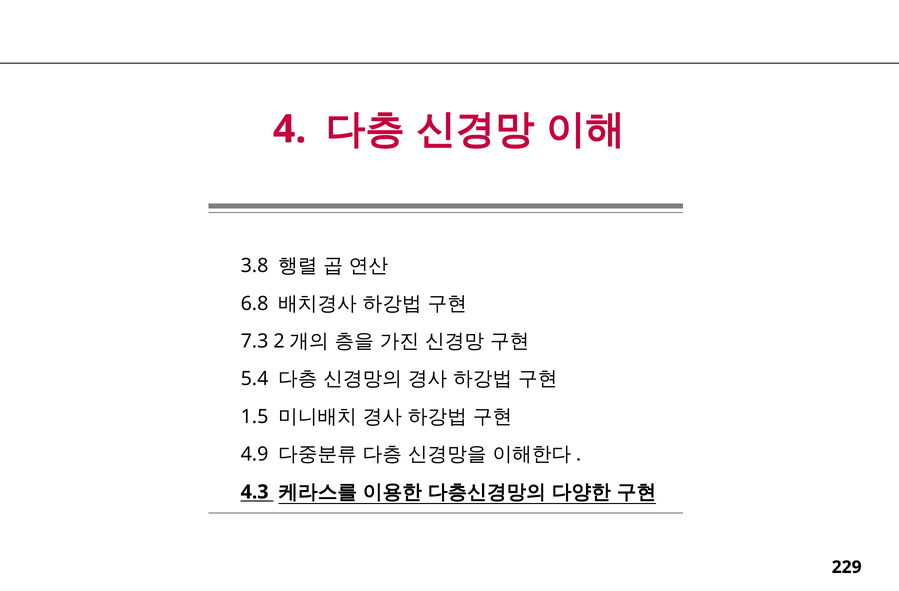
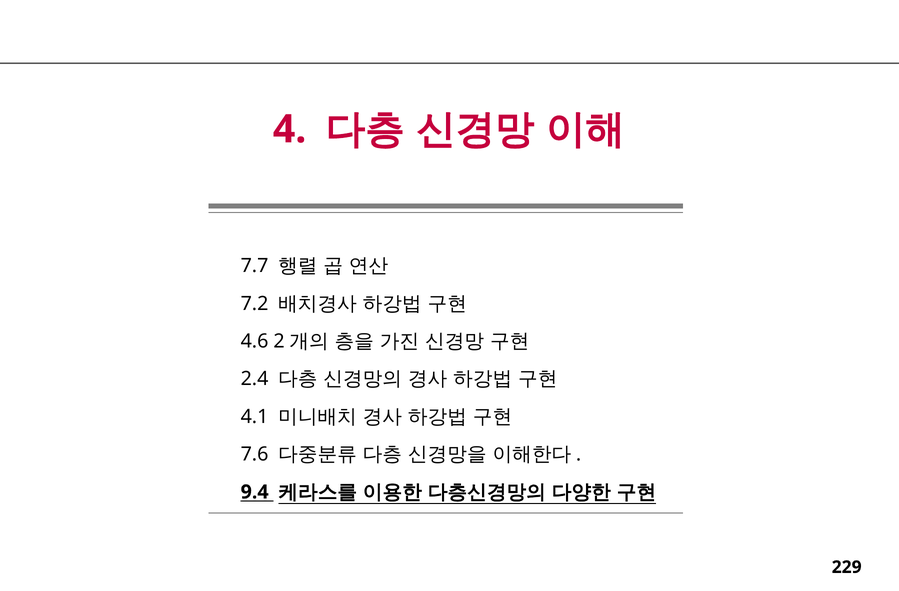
3.8: 3.8 -> 7.7 (255, 266)
6.8: 6.8 -> 7.2 (255, 303)
7.3: 7.3 -> 4.6 (255, 341)
5.4: 5.4 -> 2.4 (255, 379)
1.5: 1.5 -> 4.1 (255, 416)
4.9: 4.9 -> 7.6 (255, 454)
4.3: 4.3 -> 9.4 (255, 492)
